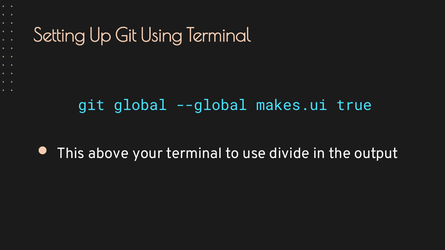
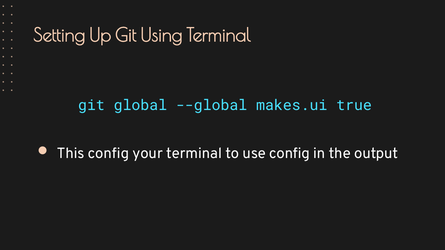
This above: above -> config (108, 153)
use divide: divide -> config (290, 153)
